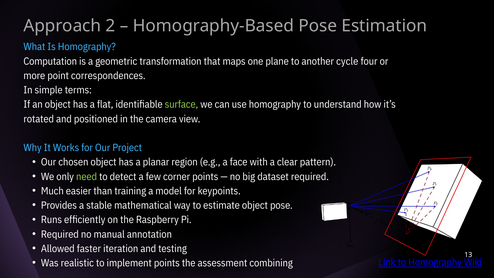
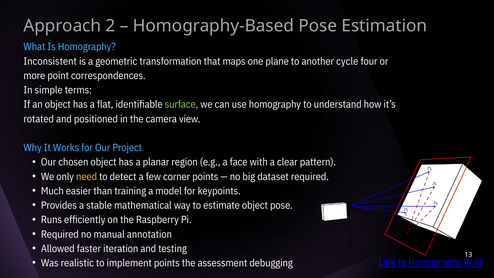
Computation: Computation -> Inconsistent (50, 61)
need colour: light green -> yellow (87, 177)
combining: combining -> debugging (271, 263)
